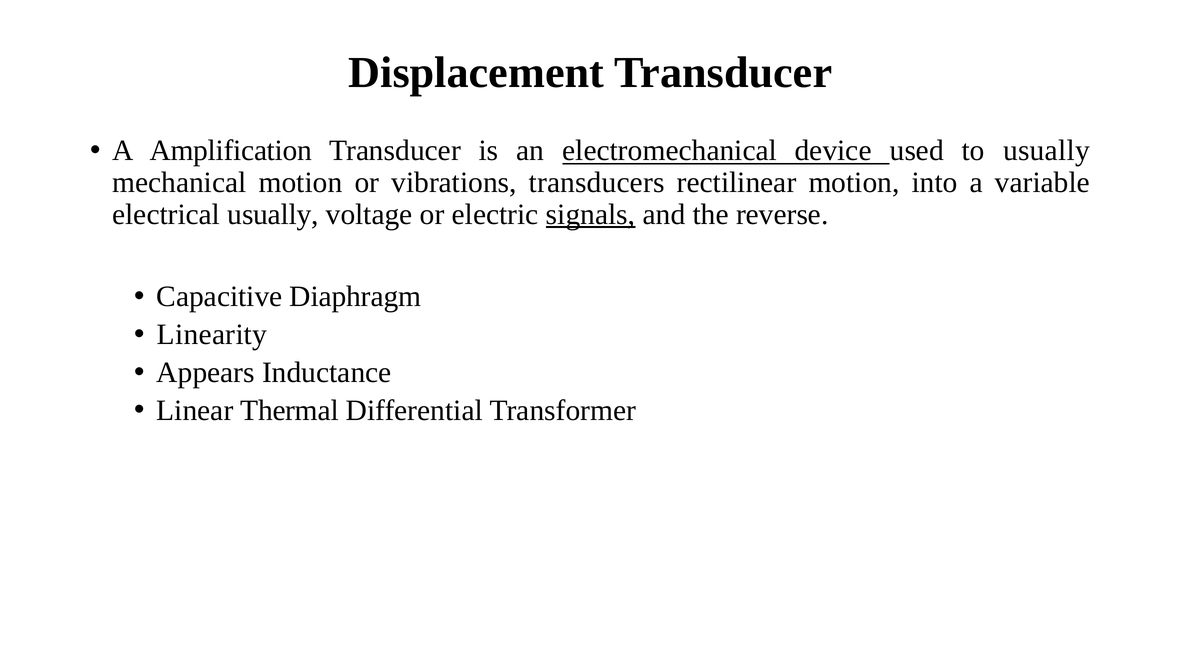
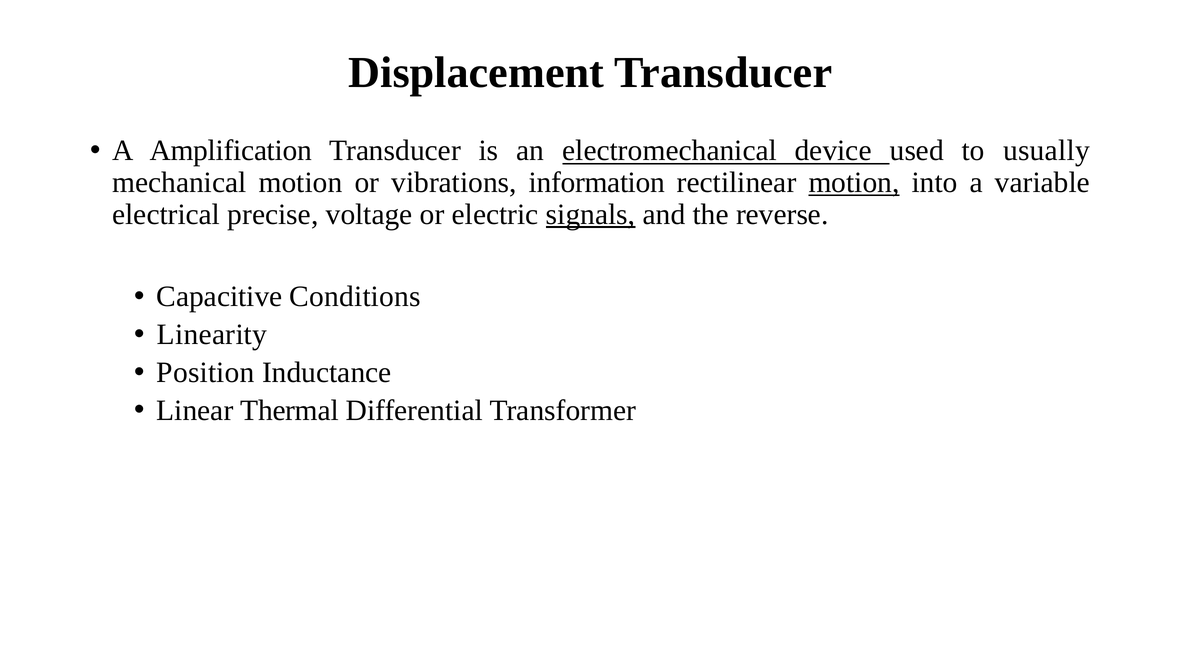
transducers: transducers -> information (597, 183)
motion underline: none -> present (854, 183)
electrical usually: usually -> precise (273, 214)
Diaphragm: Diaphragm -> Conditions (355, 297)
Appears: Appears -> Position (205, 373)
